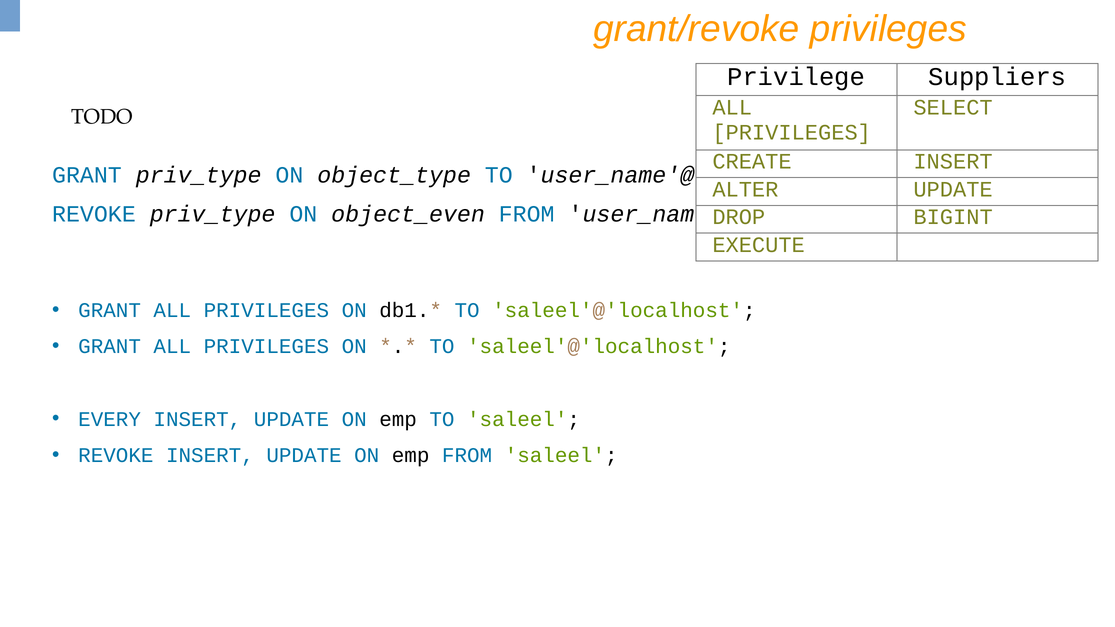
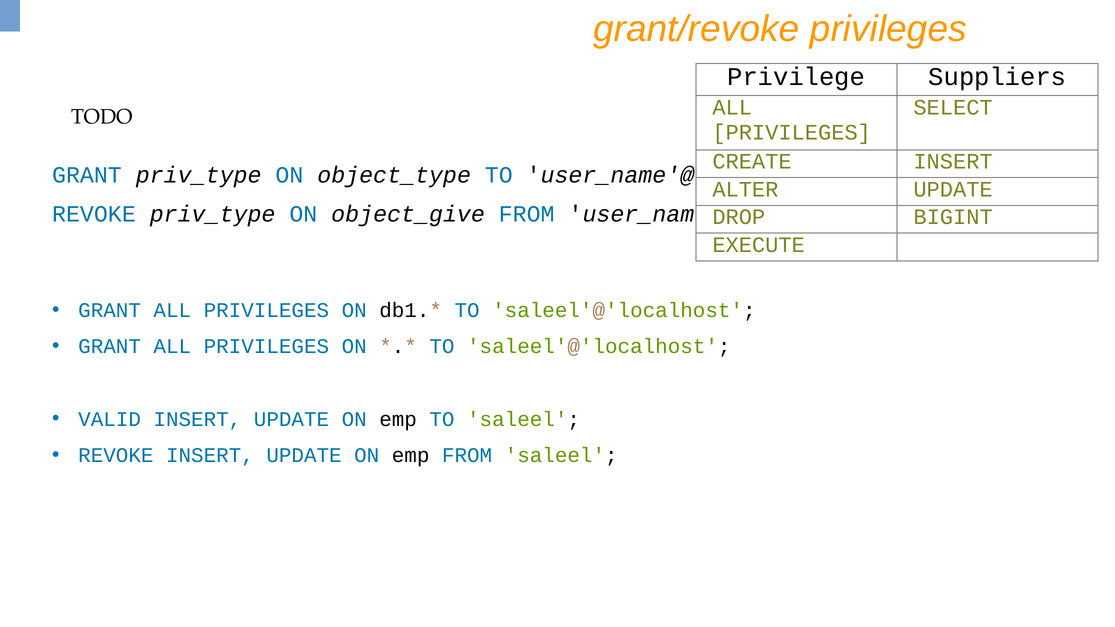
object_even: object_even -> object_give (408, 214)
EVERY: EVERY -> VALID (110, 419)
